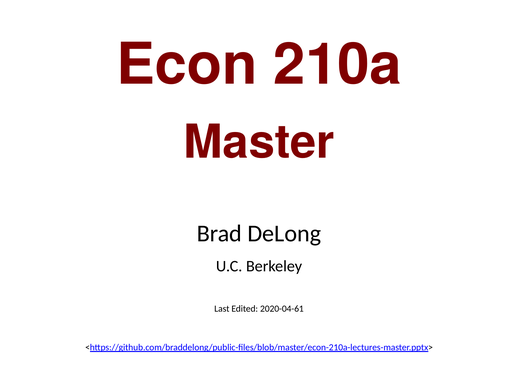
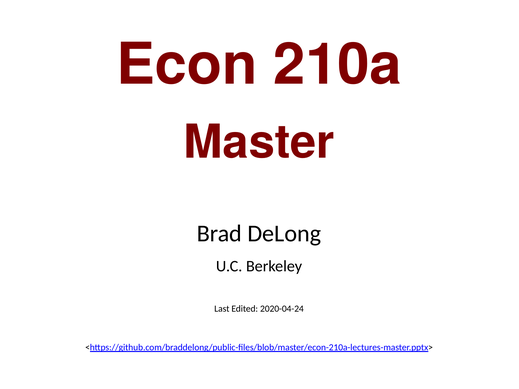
2020-04-61: 2020-04-61 -> 2020-04-24 (282, 309)
